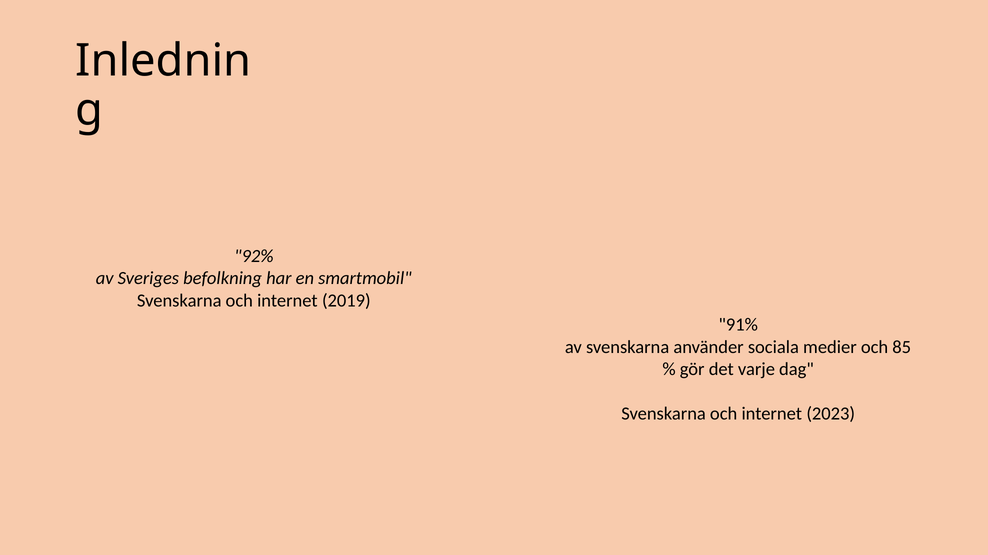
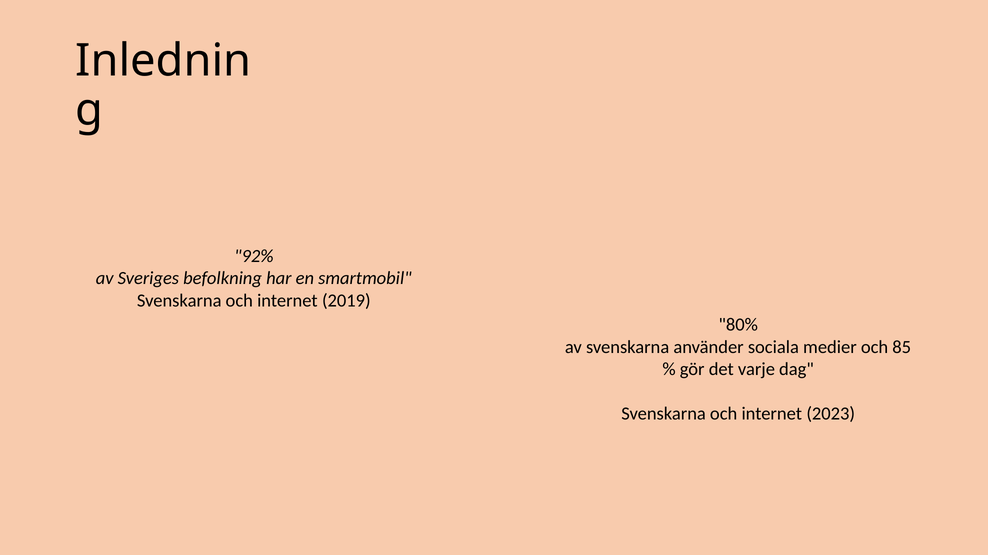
91%​: 91%​ -> 80%​ (740, 325)
